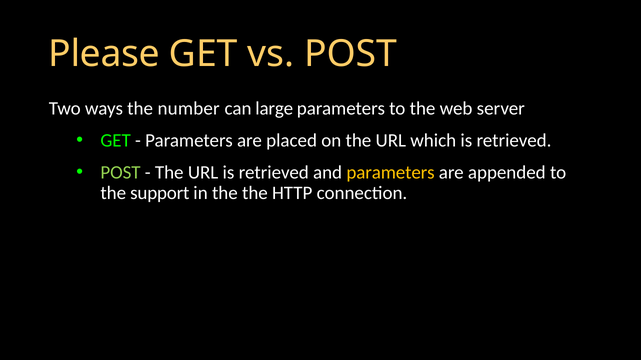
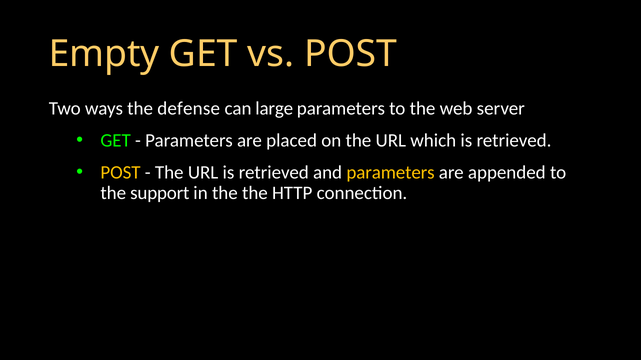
Please: Please -> Empty (104, 54)
number: number -> defense (189, 109)
POST colour: light green -> yellow (121, 173)
